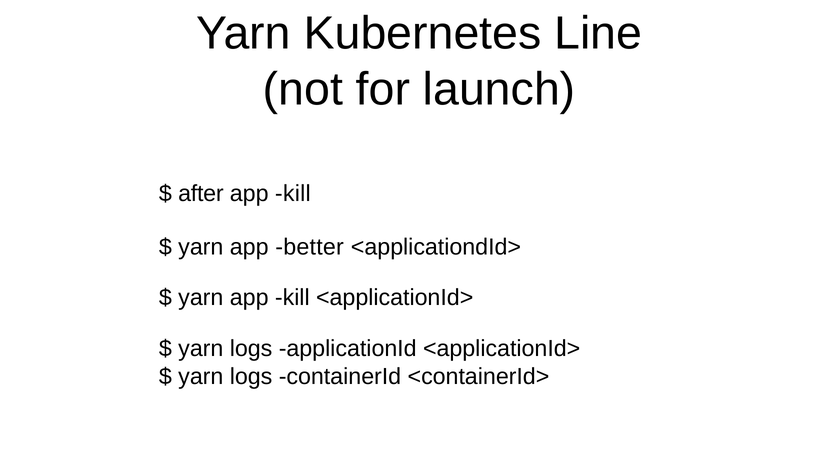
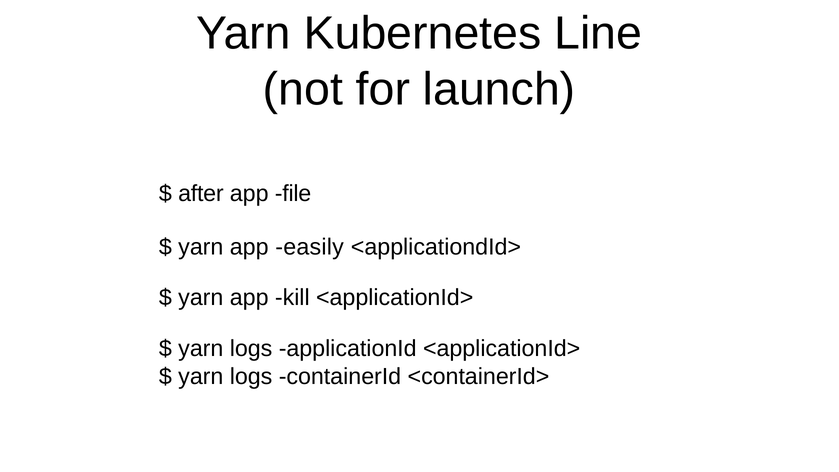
kill: kill -> file (293, 194)
better: better -> easily (310, 247)
